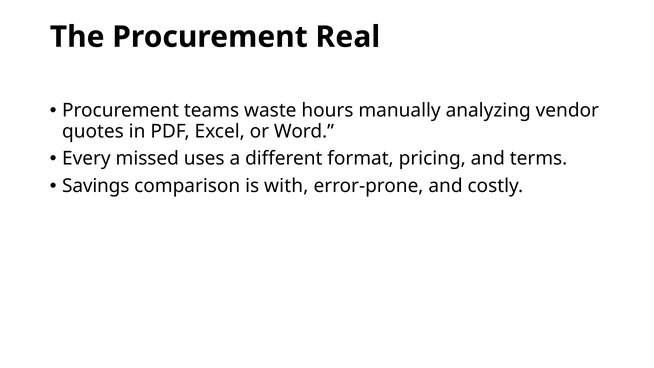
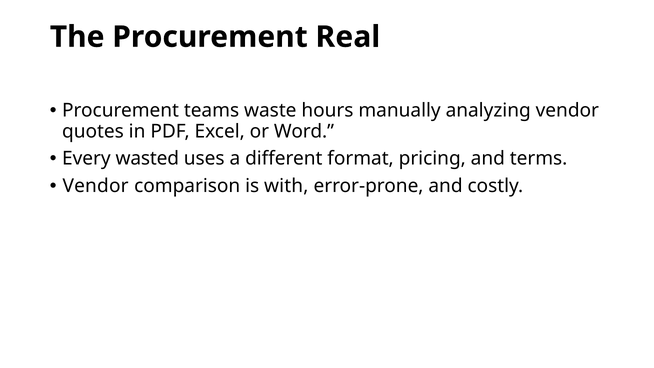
missed: missed -> wasted (147, 159)
Savings: Savings -> Vendor (96, 186)
